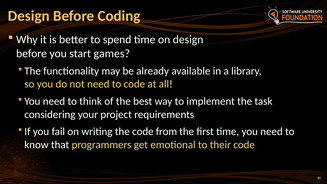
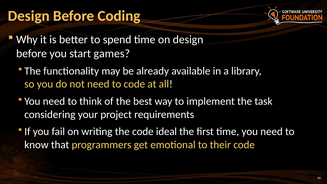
from: from -> ideal (166, 132)
